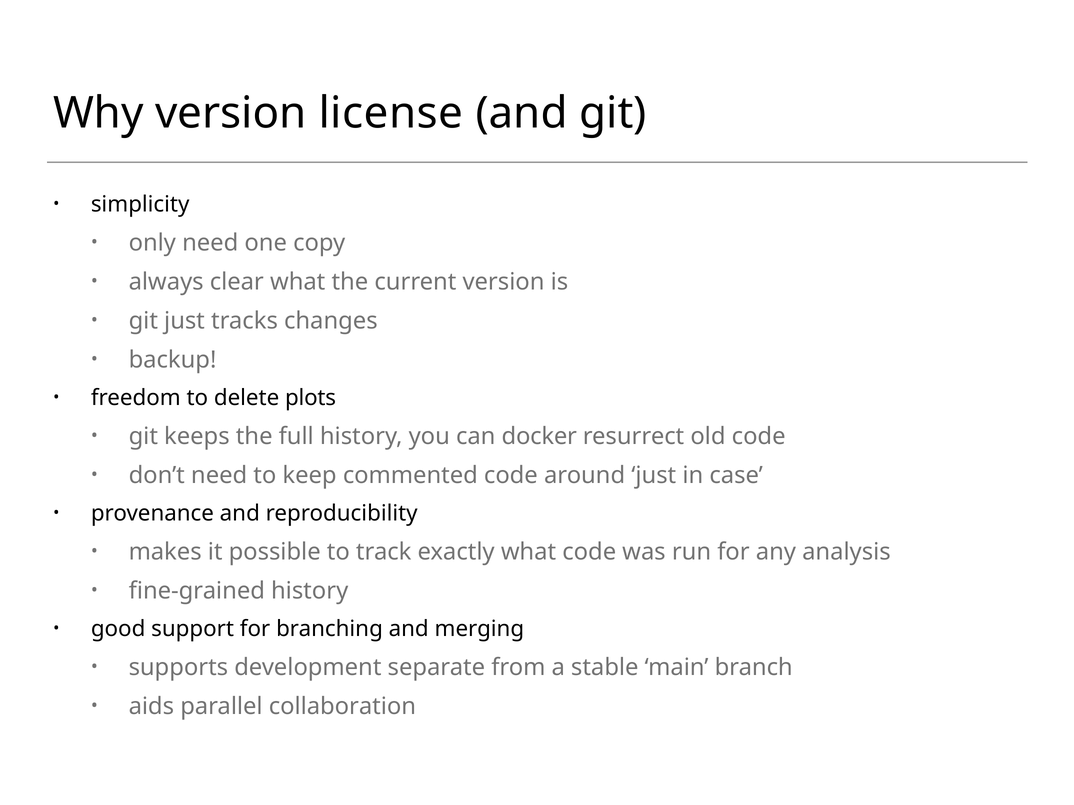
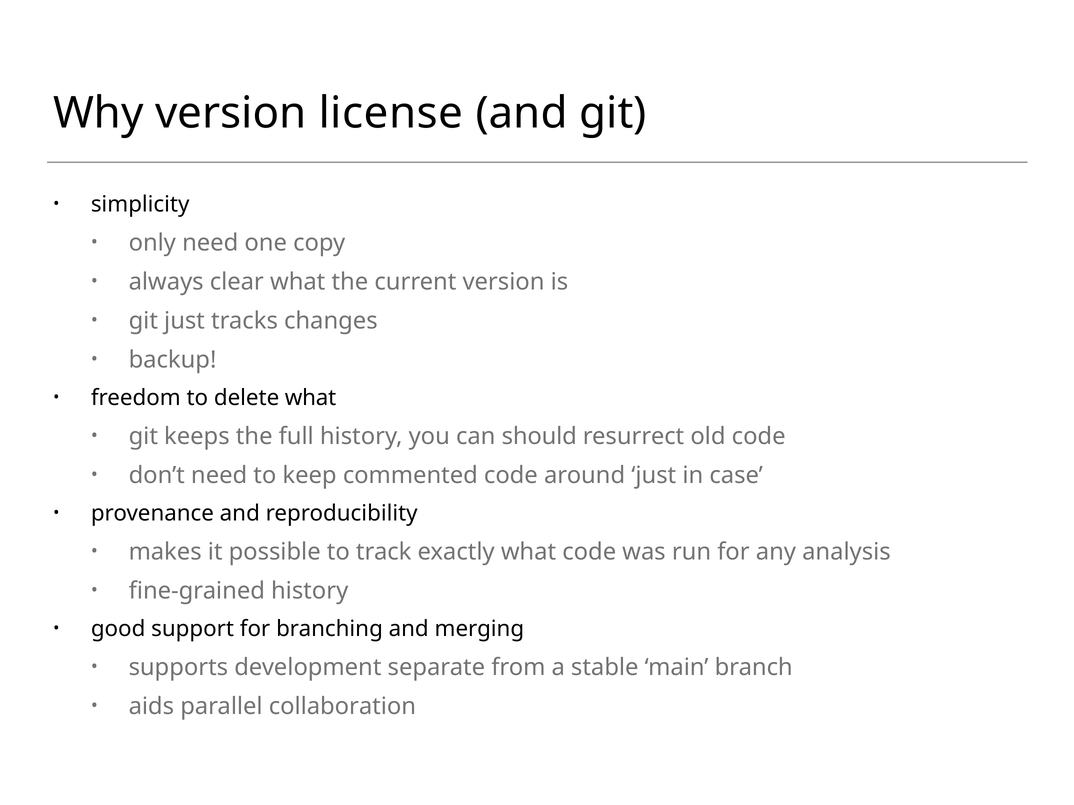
delete plots: plots -> what (311, 398)
docker: docker -> should (539, 437)
